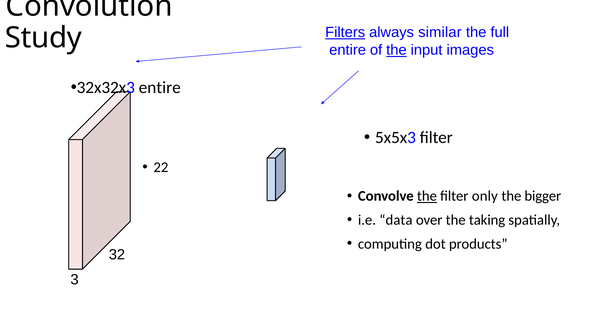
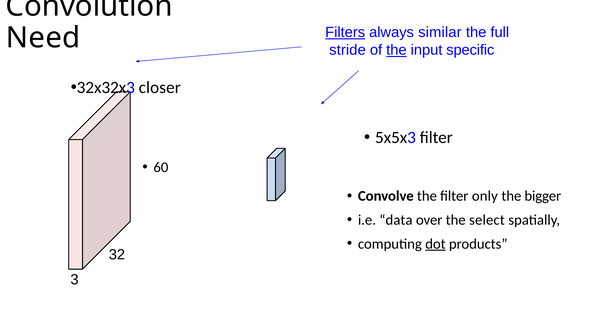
Study: Study -> Need (43, 38)
entire: entire -> stride (348, 50)
images: images -> specific (470, 50)
32x32x3 entire: entire -> closer (160, 88)
22: 22 -> 60 (161, 167)
the underline: present -> none (427, 196)
taking: taking -> select (487, 220)
dot underline: none -> present (435, 244)
